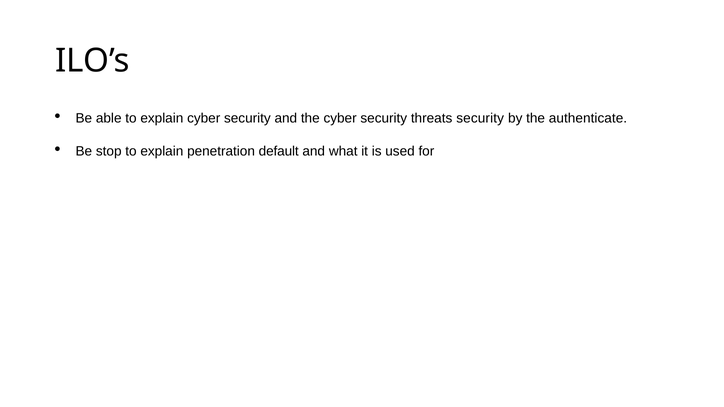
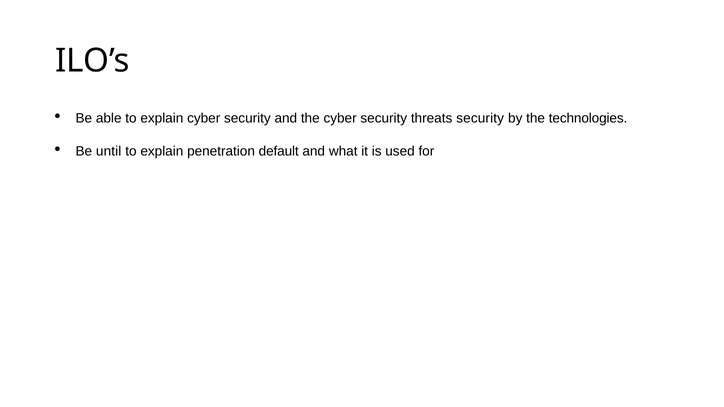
authenticate: authenticate -> technologies (588, 118)
stop: stop -> until (109, 151)
